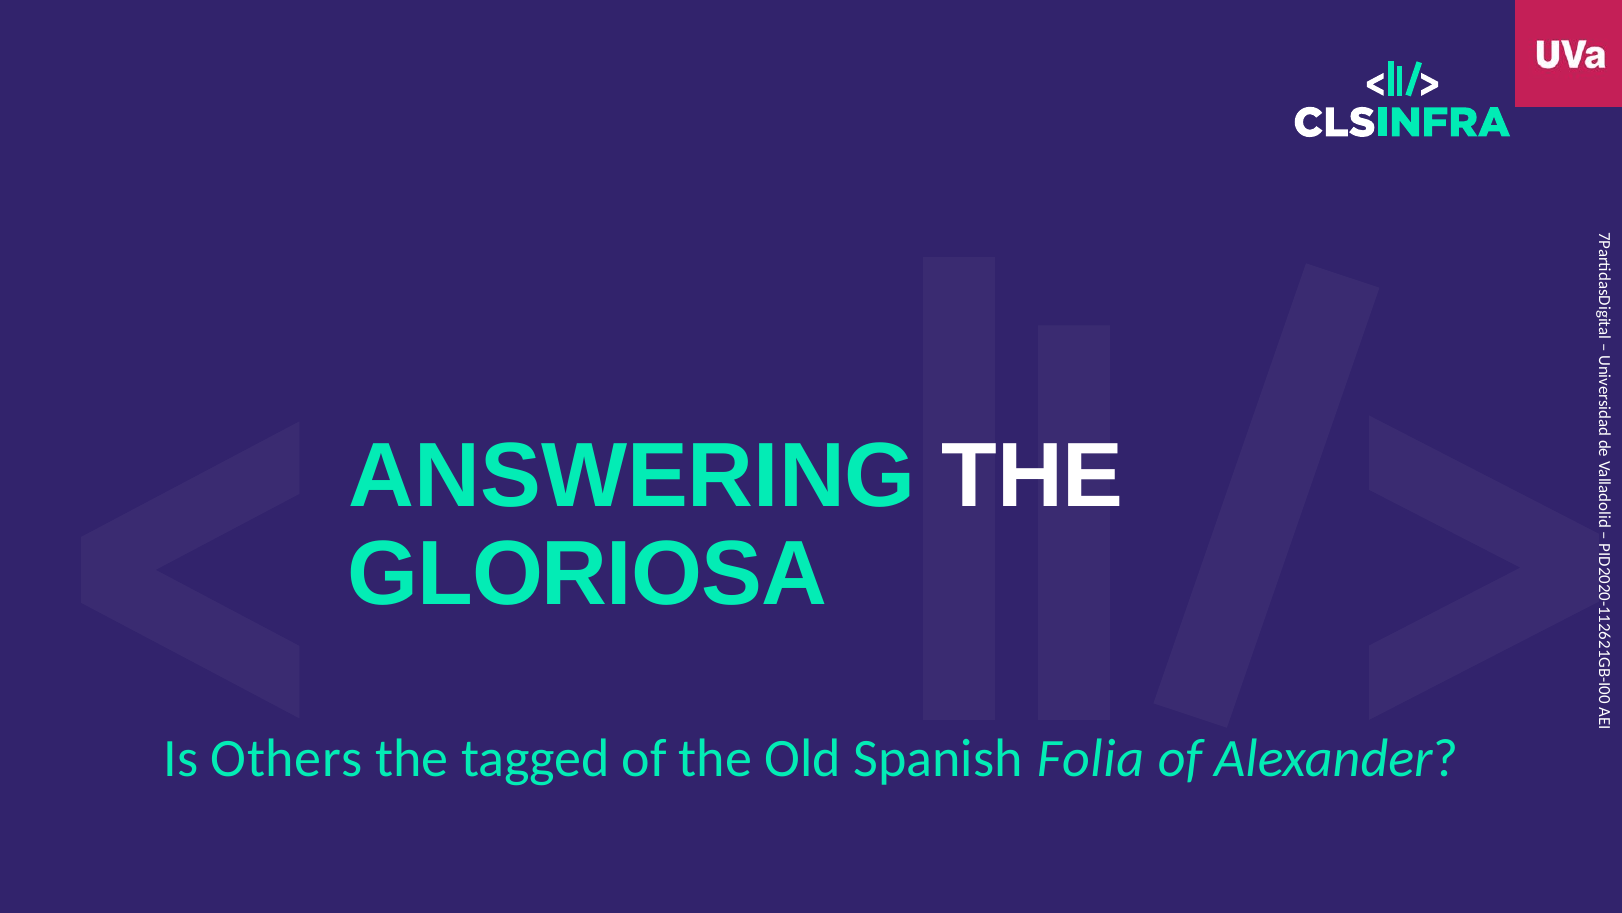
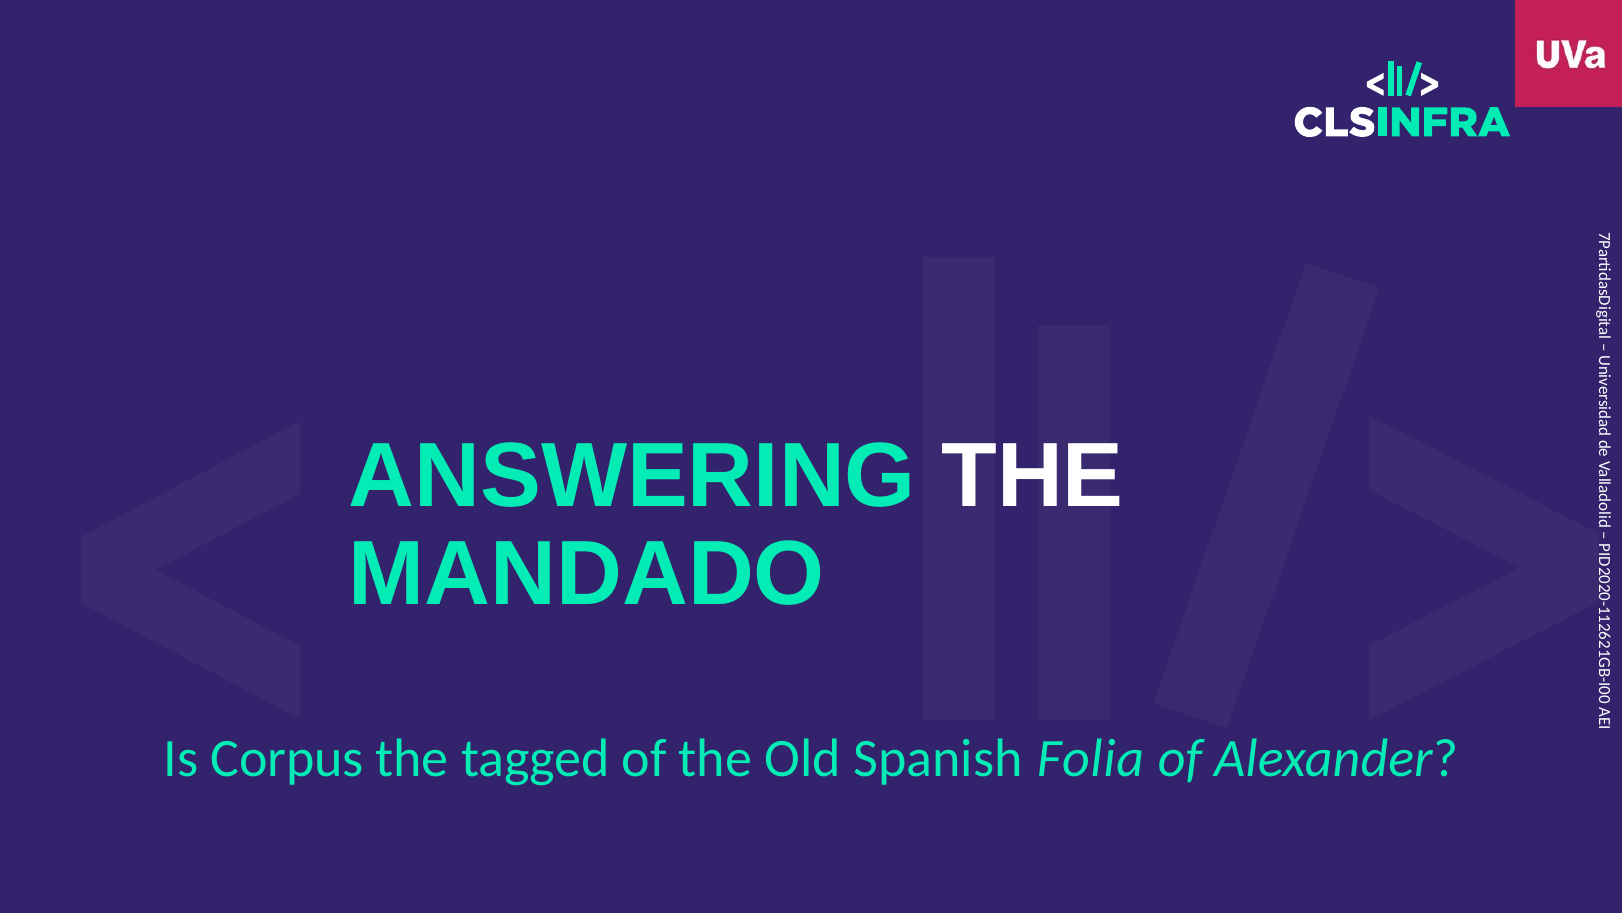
GLORIOSA: GLORIOSA -> MANDADO (587, 574)
Others: Others -> Corpus (287, 758)
